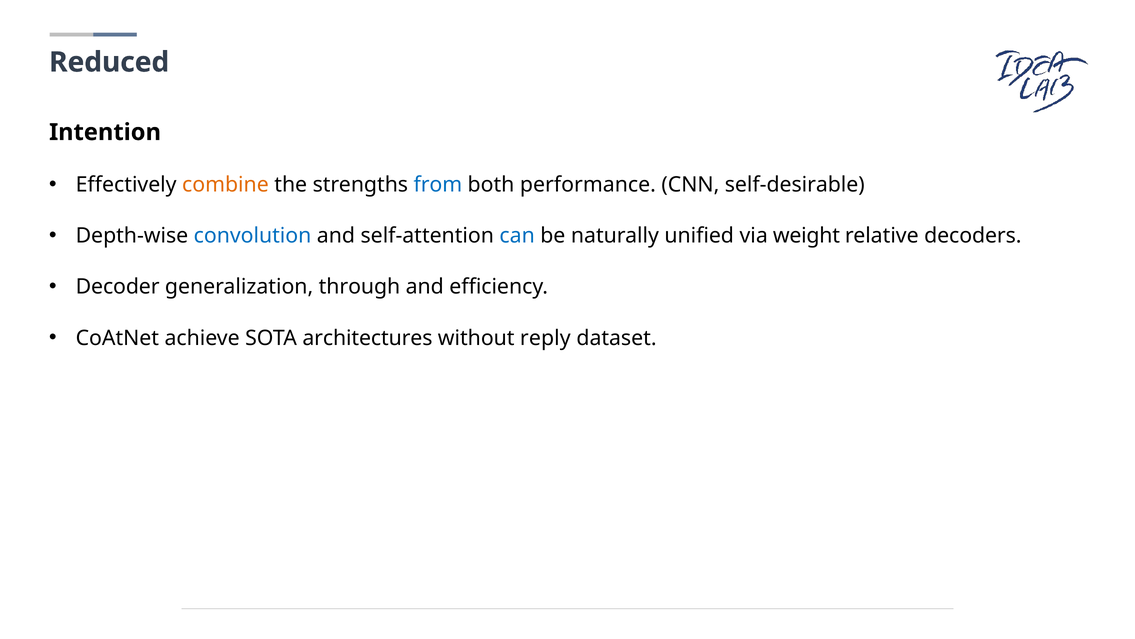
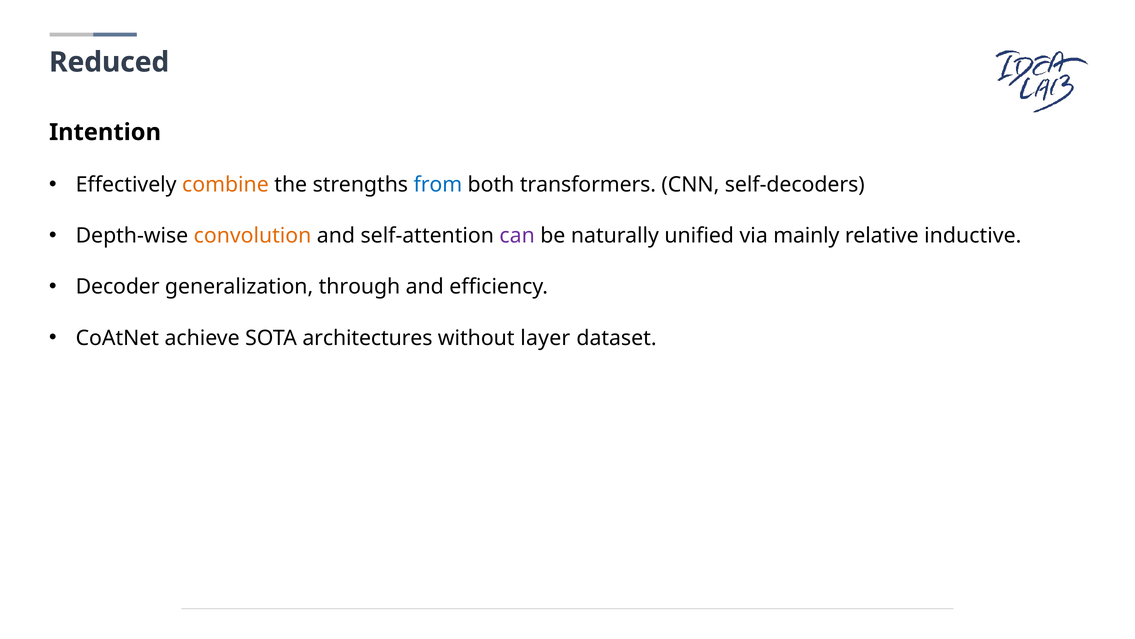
performance: performance -> transformers (588, 184)
self-desirable: self-desirable -> self-decoders (795, 184)
convolution colour: blue -> orange (253, 236)
can colour: blue -> purple (517, 236)
weight: weight -> mainly (806, 236)
decoders: decoders -> inductive (973, 236)
reply: reply -> layer (545, 338)
